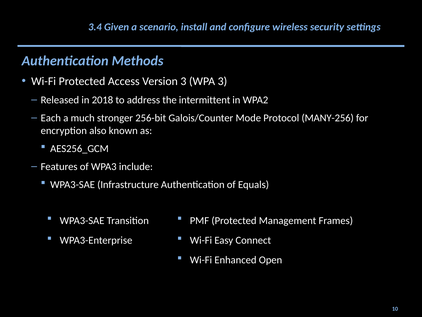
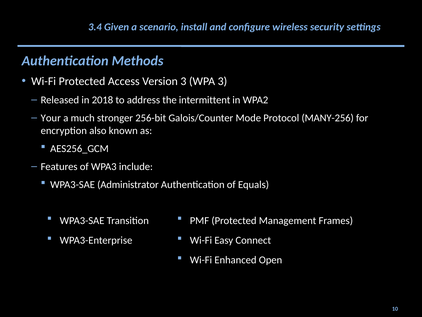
Each: Each -> Your (51, 118)
Infrastructure: Infrastructure -> Administrator (128, 184)
